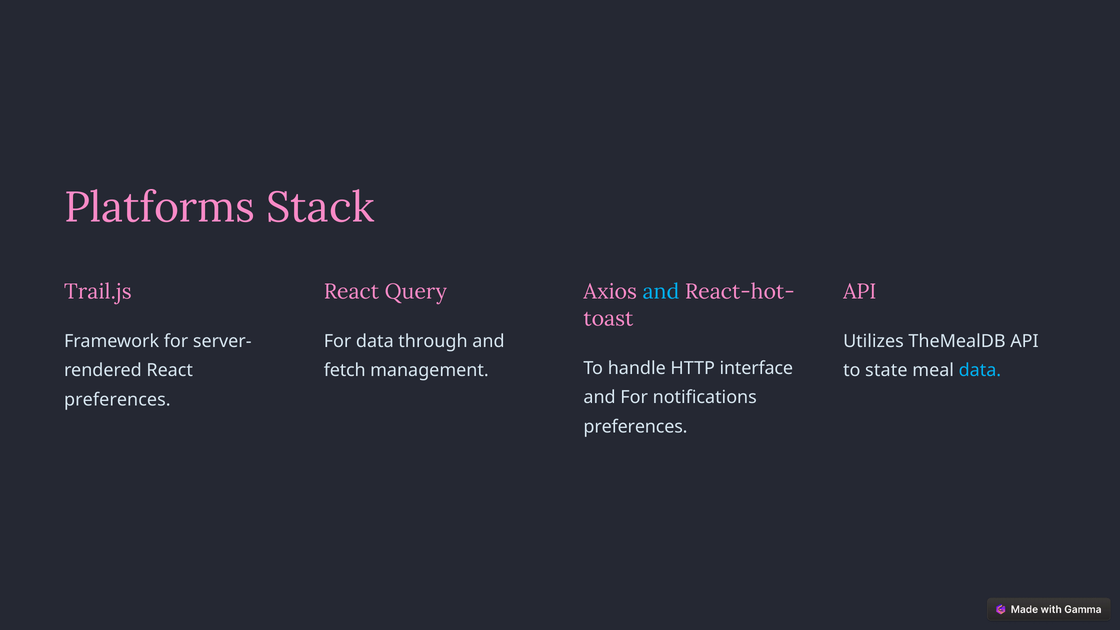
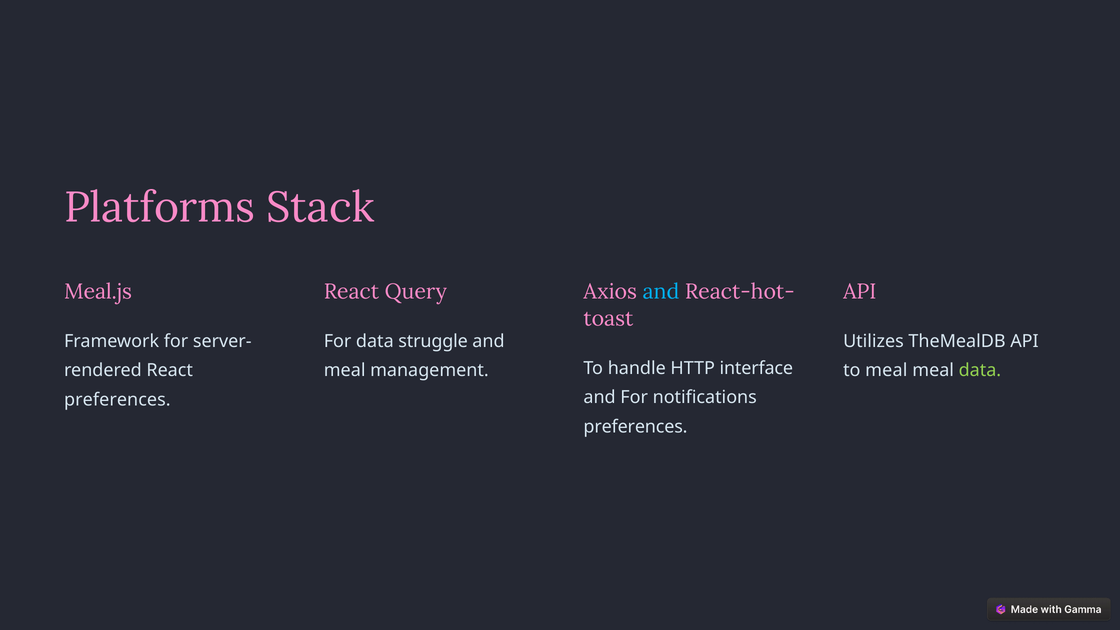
Trail.js: Trail.js -> Meal.js (98, 292)
through: through -> struggle (433, 341)
fetch: fetch -> meal (345, 371)
to state: state -> meal (886, 371)
data colour: light blue -> light green (980, 371)
